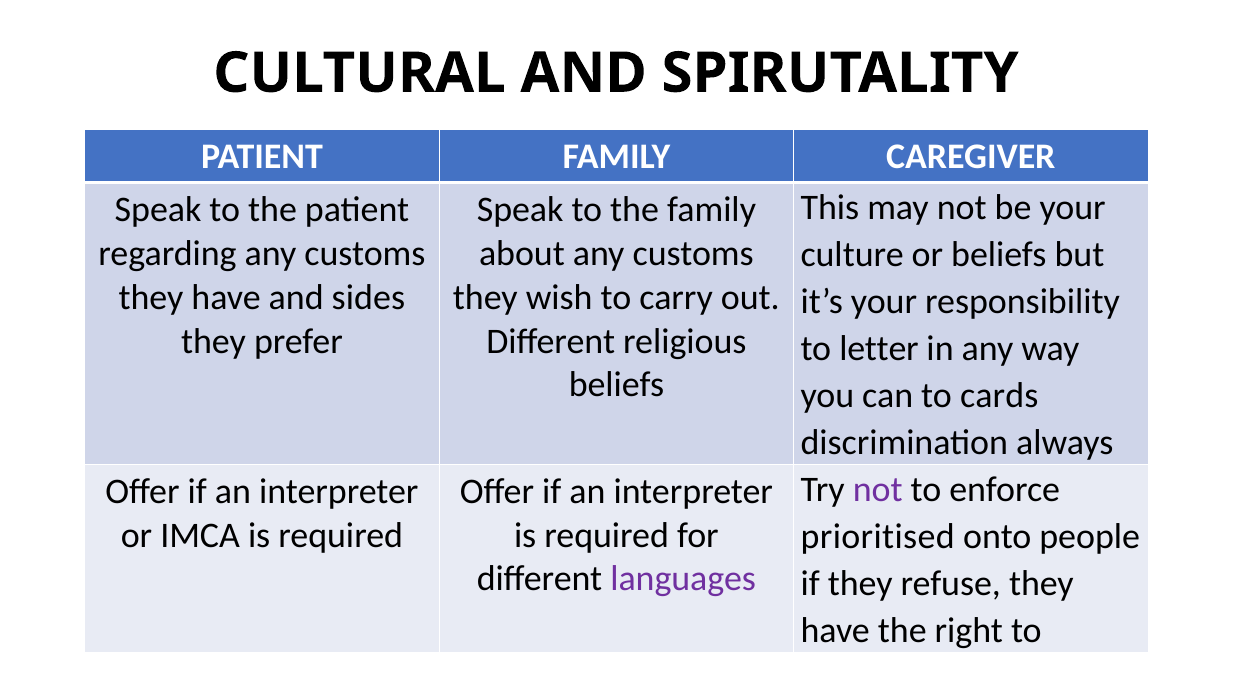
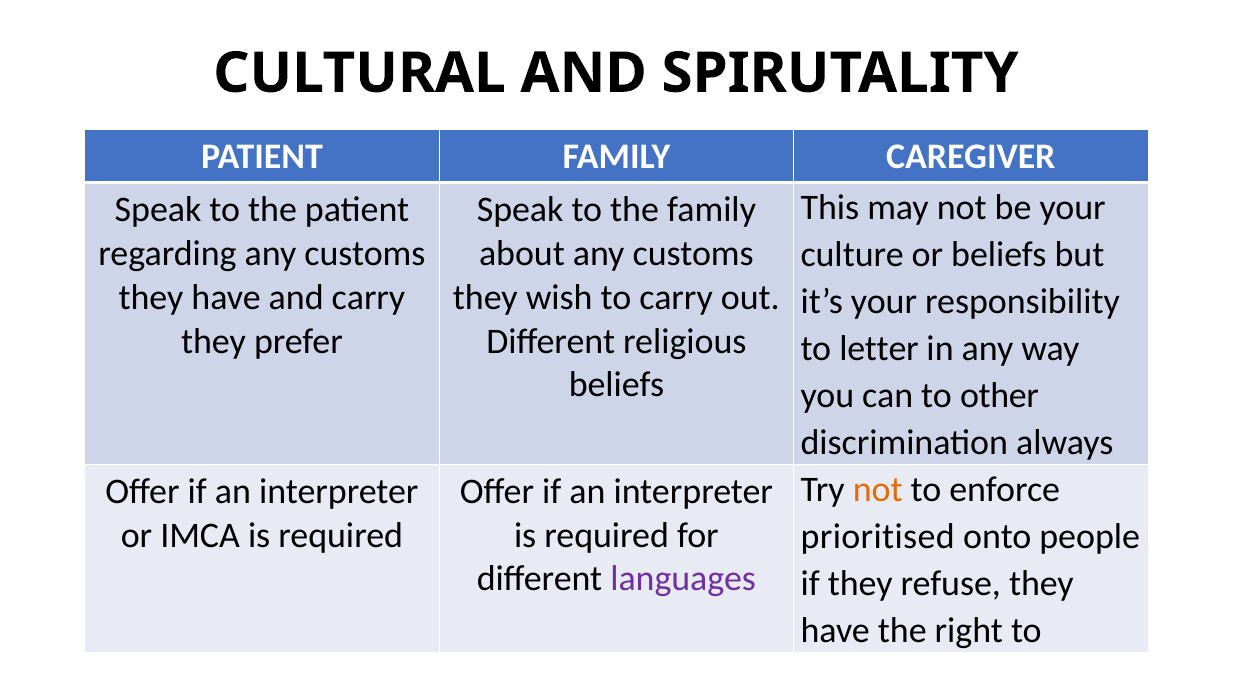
and sides: sides -> carry (368, 298)
cards: cards -> other (999, 396)
not colour: purple -> orange (878, 490)
